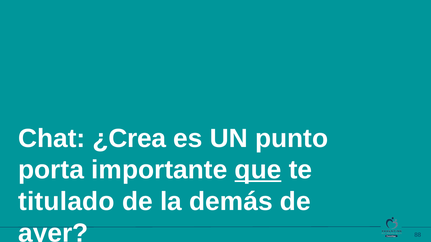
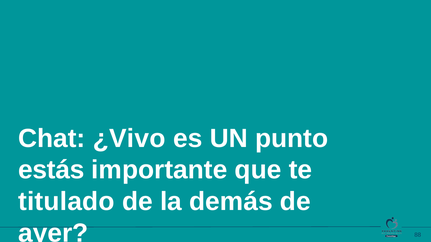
¿Crea: ¿Crea -> ¿Vivo (129, 139)
porta: porta -> estás (51, 170)
que underline: present -> none (258, 170)
